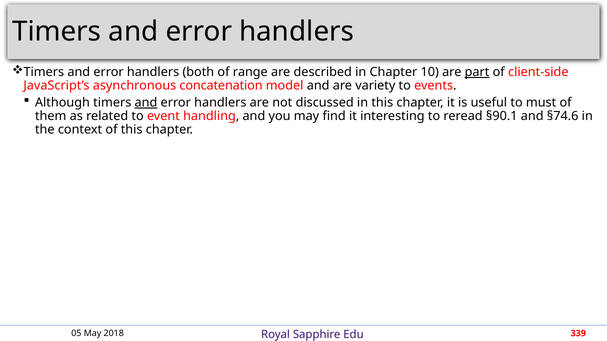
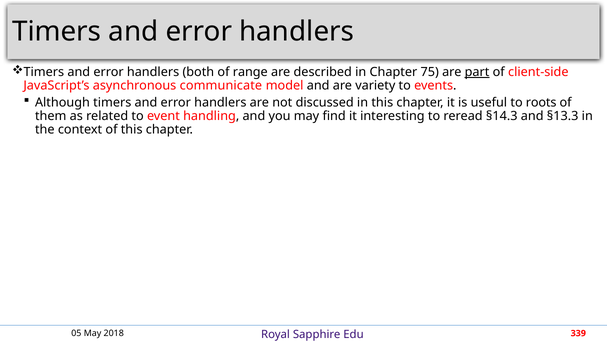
10: 10 -> 75 (430, 72)
concatenation: concatenation -> communicate (221, 86)
and underline: present -> none (146, 103)
must: must -> roots (541, 103)
§90.1: §90.1 -> §14.3 (502, 116)
§74.6: §74.6 -> §13.3 (563, 116)
